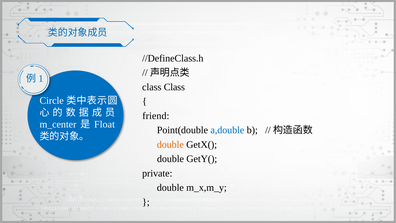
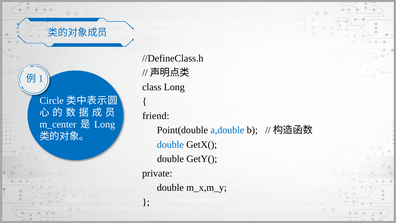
class Class: Class -> Long (174, 87)
Float: Float -> Long (105, 124)
double colour: orange -> blue (170, 144)
